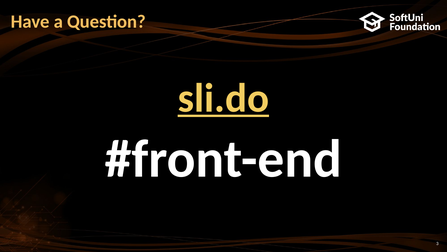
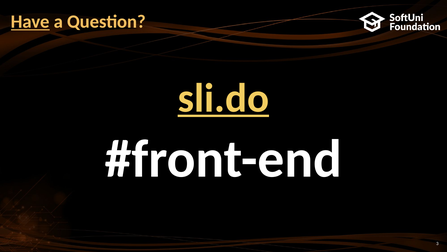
Have underline: none -> present (30, 22)
